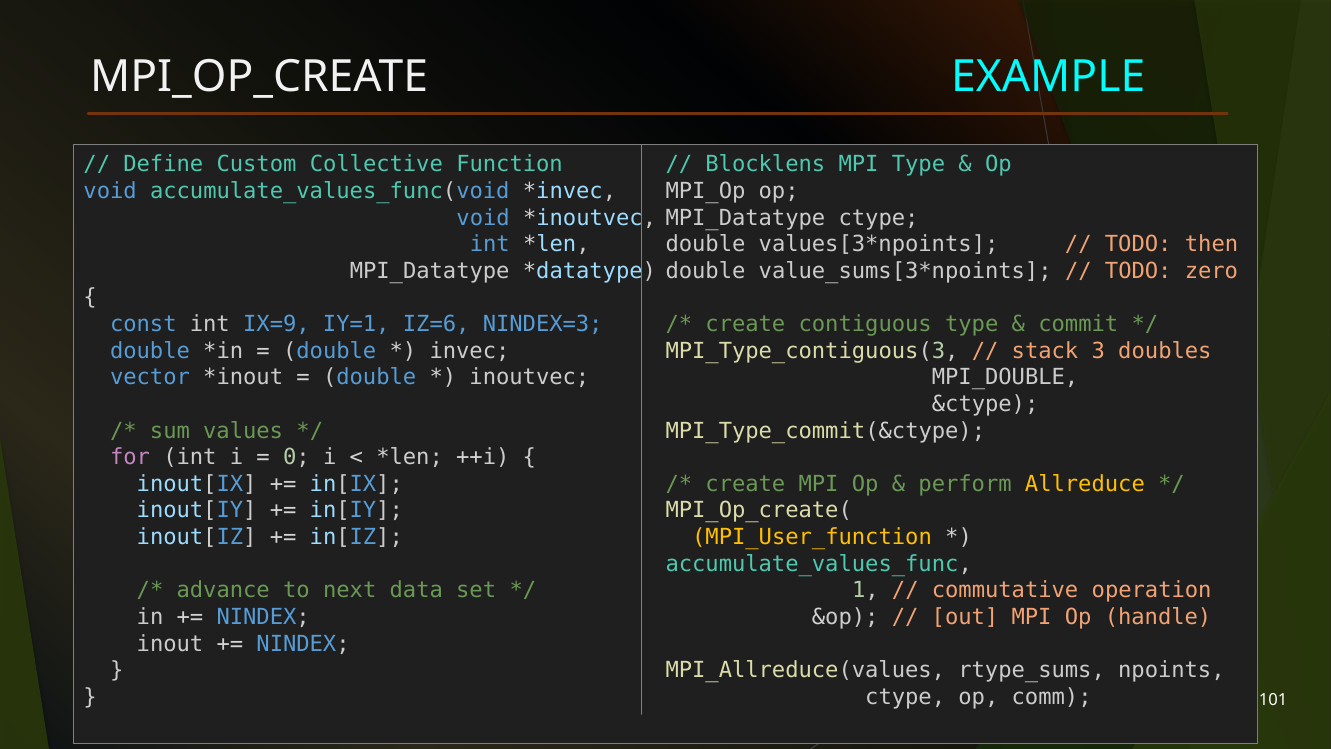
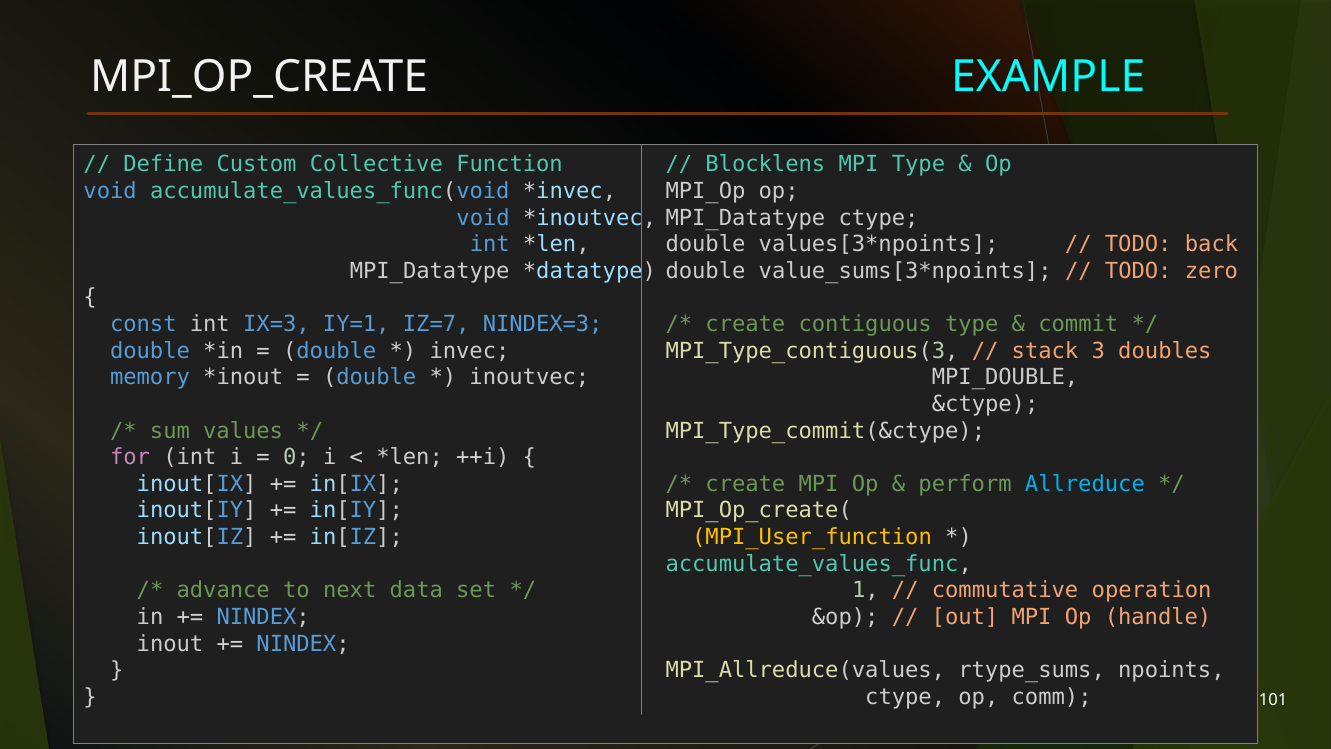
then: then -> back (1212, 244)
IX=9: IX=9 -> IX=3 (276, 324)
IZ=6: IZ=6 -> IZ=7 (436, 324)
vector: vector -> memory (150, 377)
Allreduce colour: yellow -> light blue (1085, 484)
